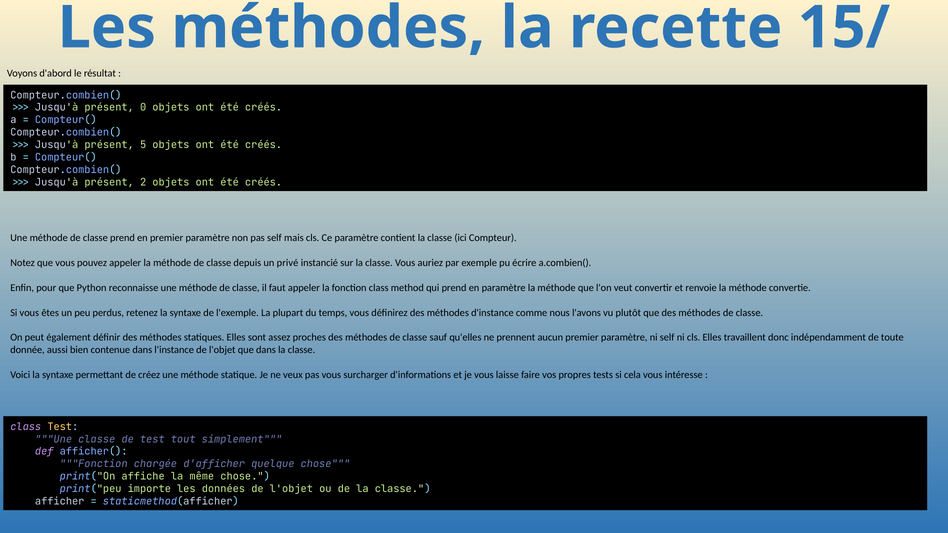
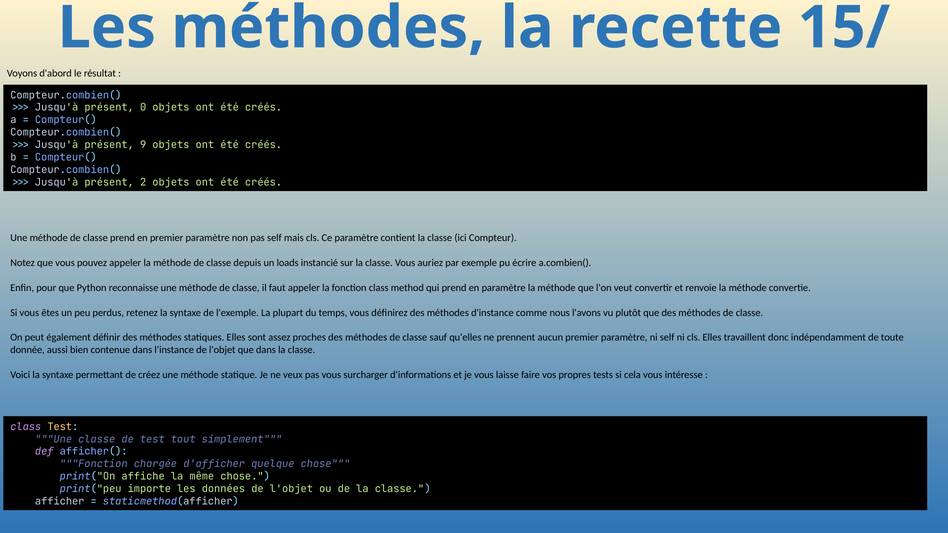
5: 5 -> 9 (143, 145)
privé: privé -> loads (288, 263)
